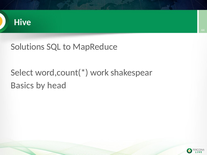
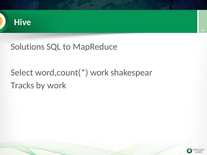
Basics: Basics -> Tracks (22, 86)
by head: head -> work (57, 86)
